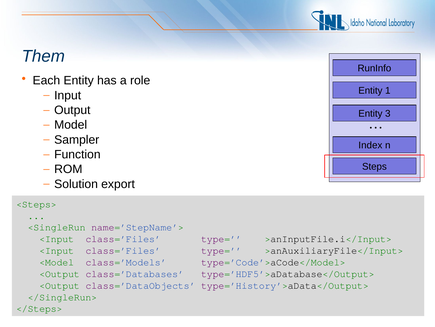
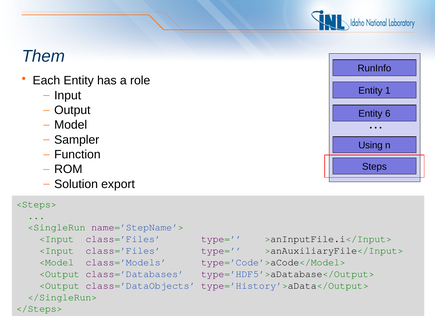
3: 3 -> 6 (388, 113)
Index: Index -> Using (371, 145)
